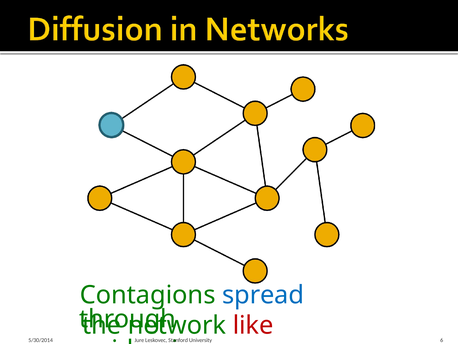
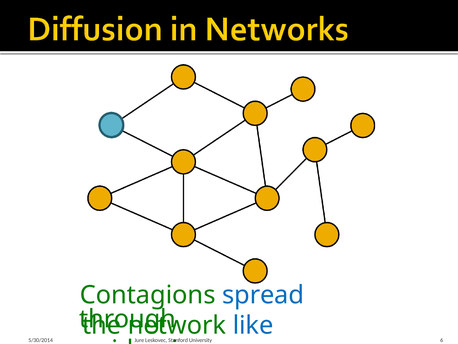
like colour: red -> blue (253, 325)
